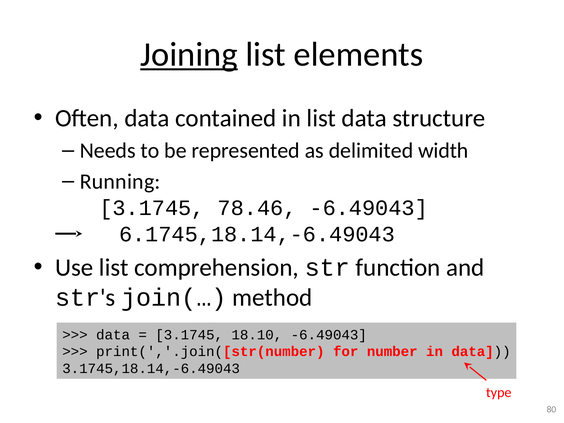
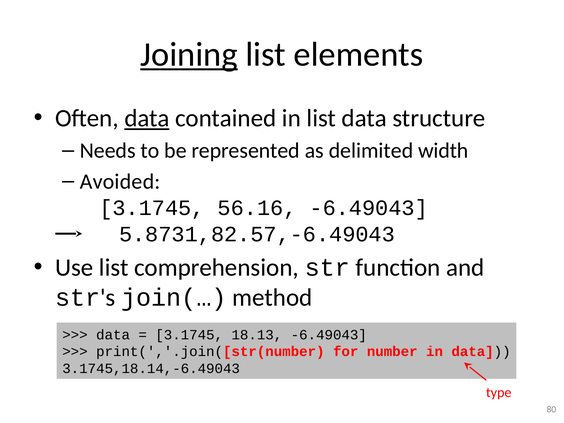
data underline: none -> present (147, 118)
Running: Running -> Avoided (120, 181)
78.46: 78.46 -> 56.16 (257, 208)
6.1745,18.14,-6.49043: 6.1745,18.14,-6.49043 -> 5.8731,82.57,-6.49043 (257, 234)
18.10: 18.10 -> 18.13 (257, 335)
